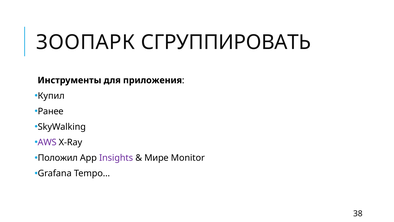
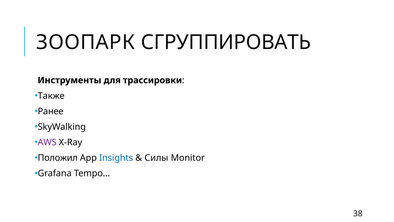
приложения: приложения -> трассировки (153, 80)
Купил: Купил -> Также (51, 96)
Insights colour: purple -> blue (116, 158)
Мире: Мире -> Силы (156, 158)
